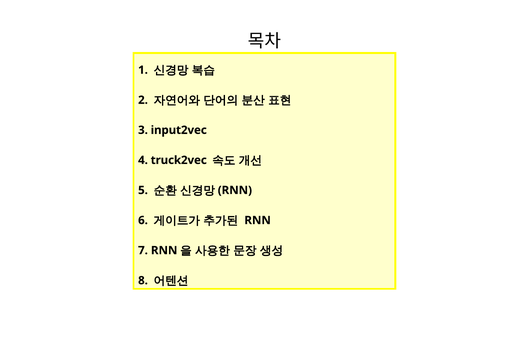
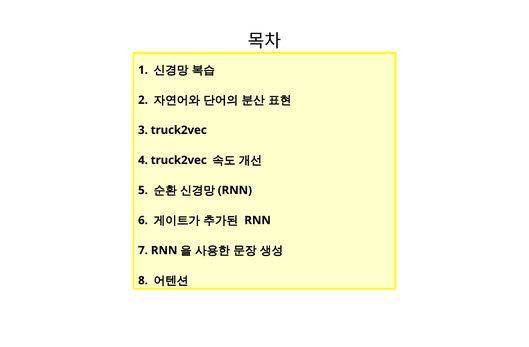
3 input2vec: input2vec -> truck2vec (179, 130)
